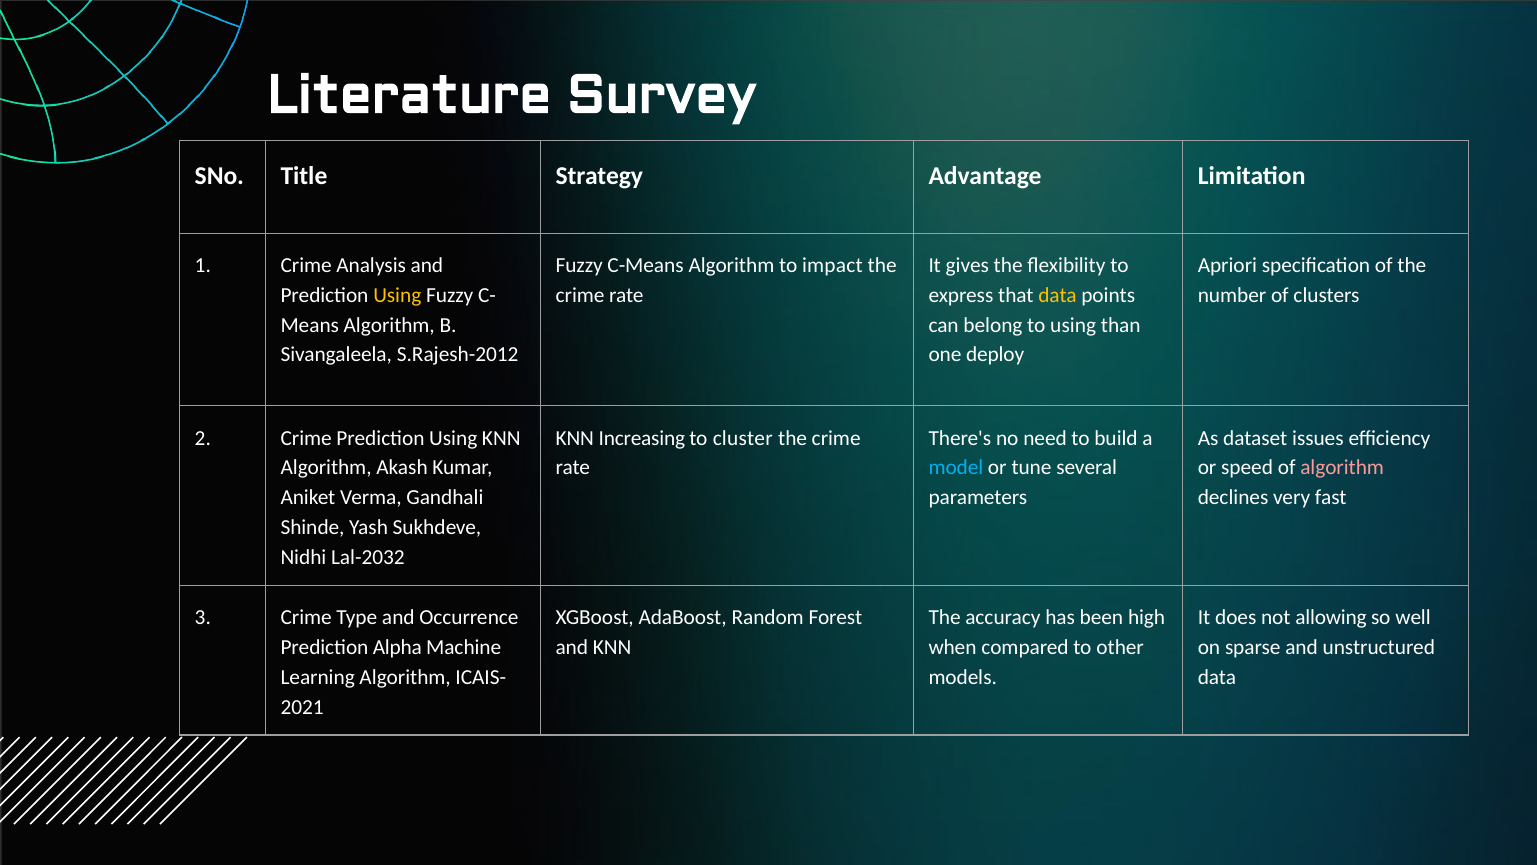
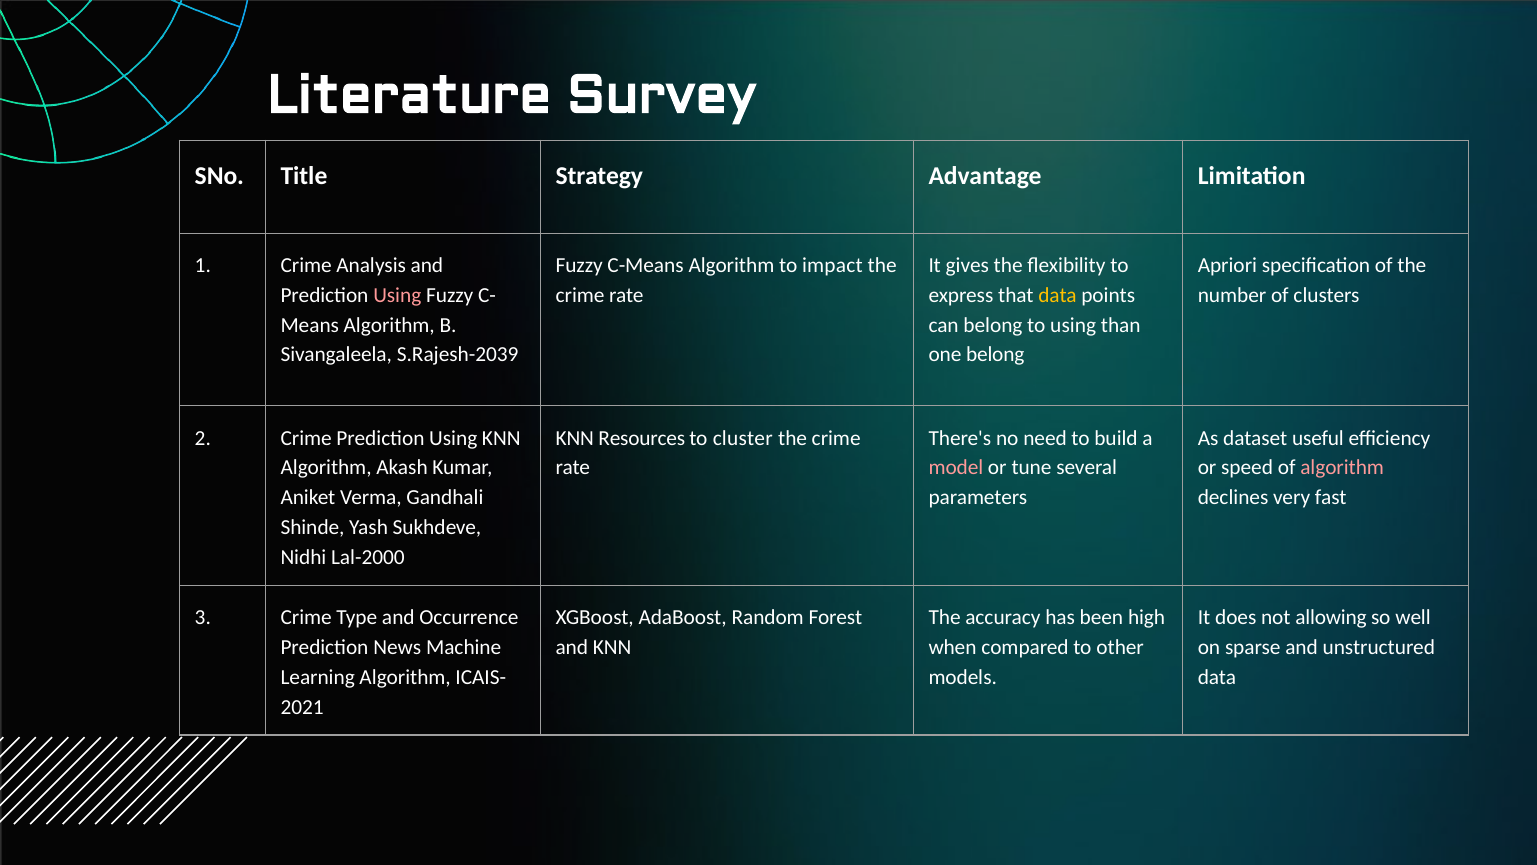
Using colour: yellow -> pink (397, 295)
S.Rajesh-2012: S.Rajesh-2012 -> S.Rajesh-2039 (458, 355)
one deploy: deploy -> belong (995, 355)
Increasing: Increasing -> Resources (642, 438)
issues: issues -> useful (1318, 438)
model colour: light blue -> pink (956, 468)
Lal-2032: Lal-2032 -> Lal-2000 (368, 557)
Alpha: Alpha -> News (397, 647)
